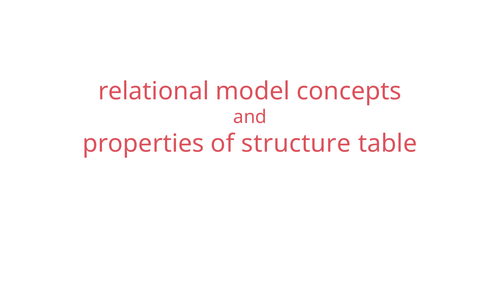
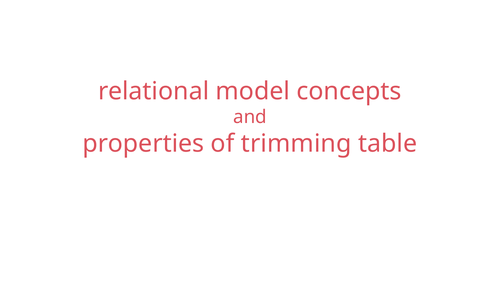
structure: structure -> trimming (296, 144)
